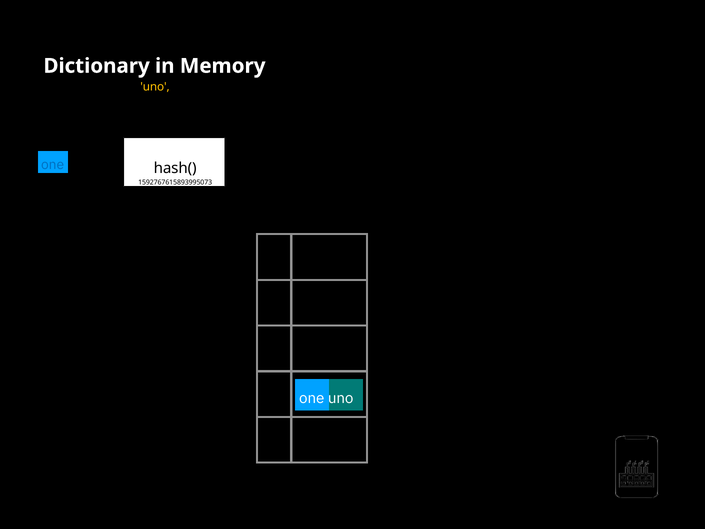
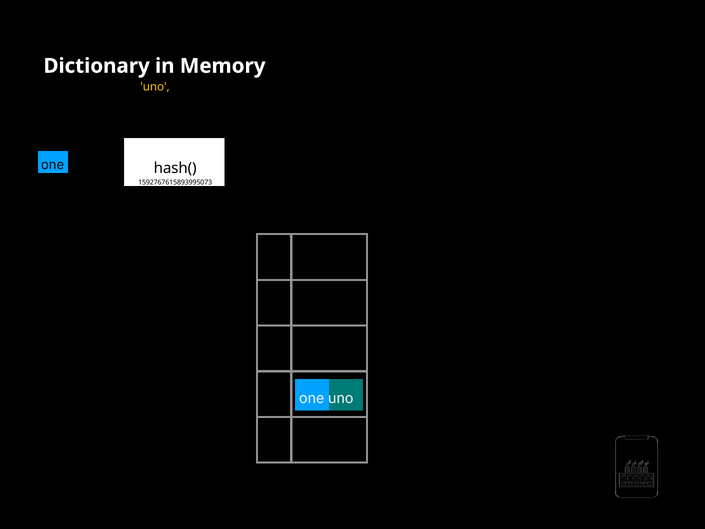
one colour: blue -> black (53, 165)
